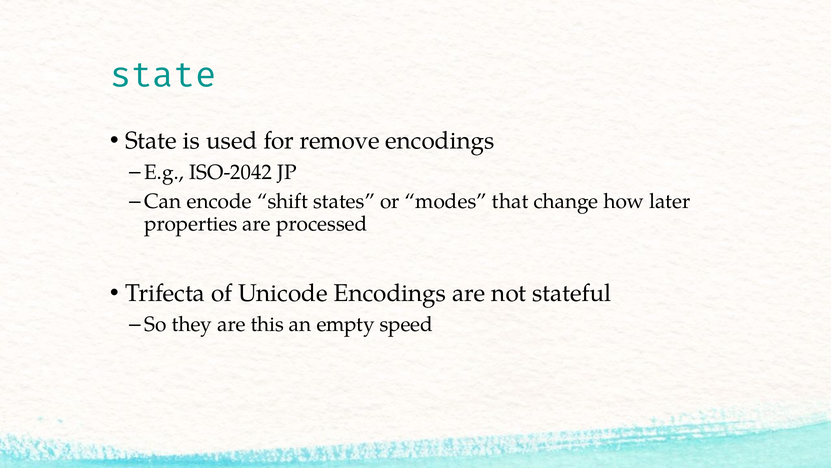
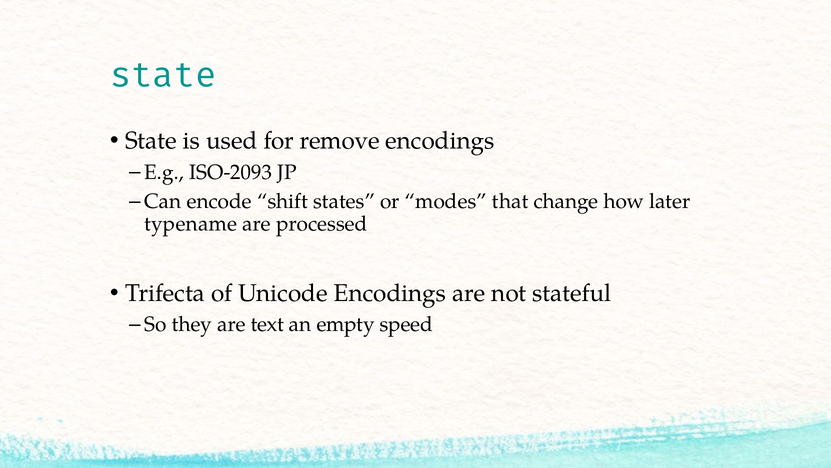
ISO-2042: ISO-2042 -> ISO-2093 (231, 172)
properties: properties -> typename (191, 224)
this: this -> text (267, 324)
